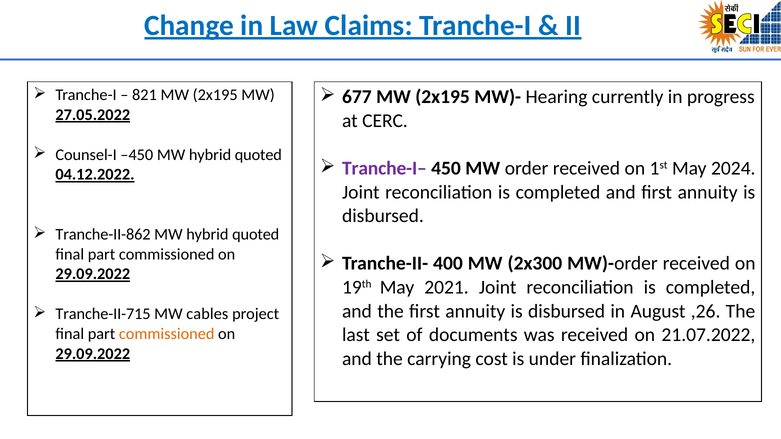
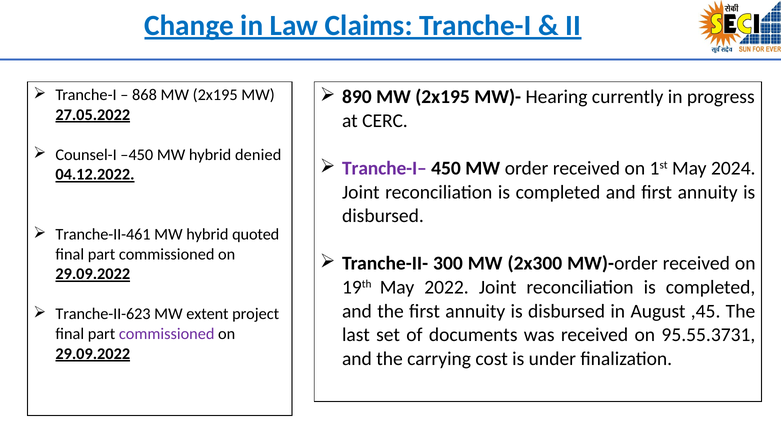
821: 821 -> 868 (144, 95)
677: 677 -> 890 (357, 97)
–450 MW hybrid quoted: quoted -> denied (258, 155)
Tranche-II-862: Tranche-II-862 -> Tranche-II-461 (103, 234)
400: 400 -> 300 (448, 264)
2021: 2021 -> 2022 (447, 288)
,26: ,26 -> ,45 (706, 311)
Tranche-II-715: Tranche-II-715 -> Tranche-II-623 (103, 314)
cables: cables -> extent (207, 314)
21.07.2022: 21.07.2022 -> 95.55.3731 (708, 335)
commissioned colour: orange -> purple (167, 334)
